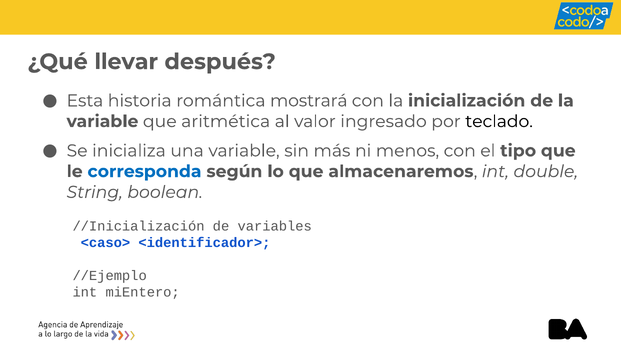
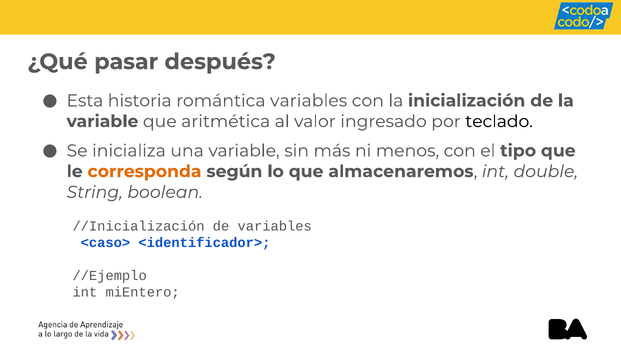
llevar: llevar -> pasar (126, 62)
romántica mostrará: mostrará -> variables (309, 101)
corresponda colour: blue -> orange (145, 172)
